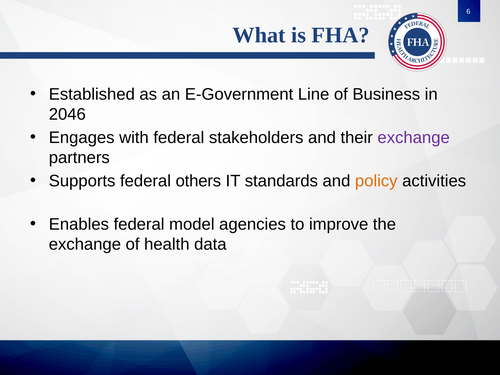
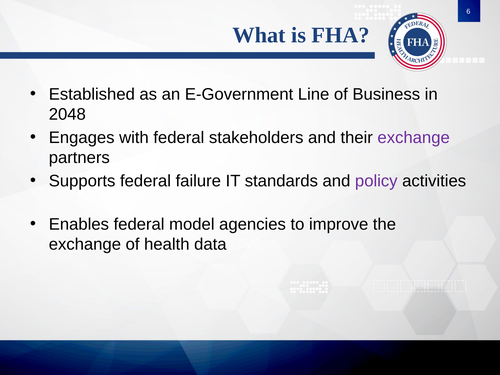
2046: 2046 -> 2048 (67, 114)
others: others -> failure (198, 181)
policy colour: orange -> purple (376, 181)
